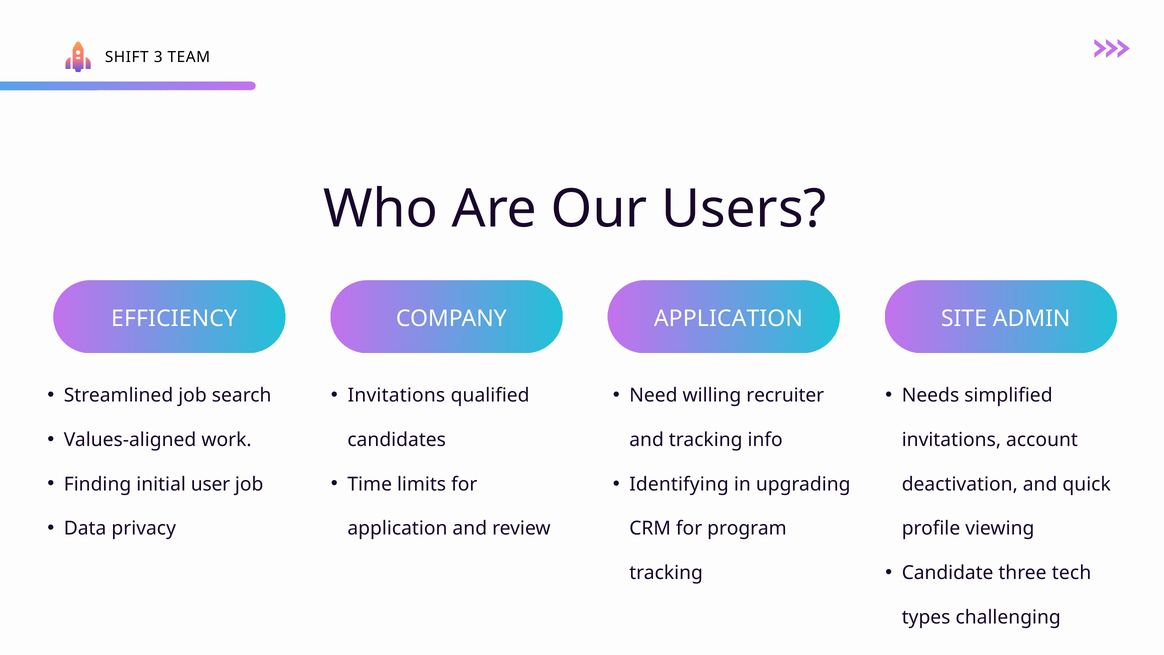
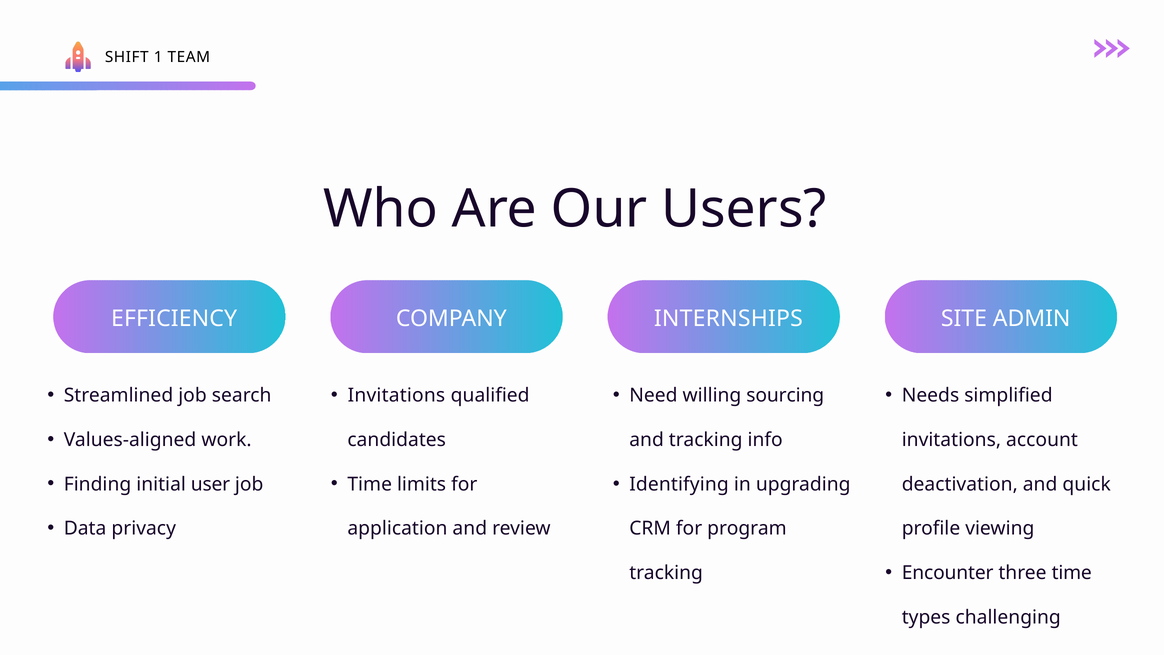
3: 3 -> 1 (158, 57)
COMPANY APPLICATION: APPLICATION -> INTERNSHIPS (728, 319)
recruiter: recruiter -> sourcing (785, 395)
Candidate: Candidate -> Encounter (948, 573)
three tech: tech -> time (1072, 573)
